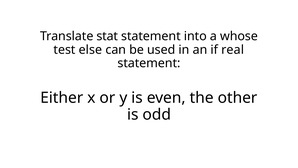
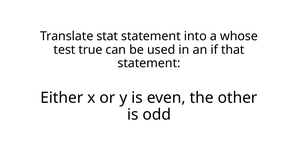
else: else -> true (91, 50)
real: real -> that (233, 50)
